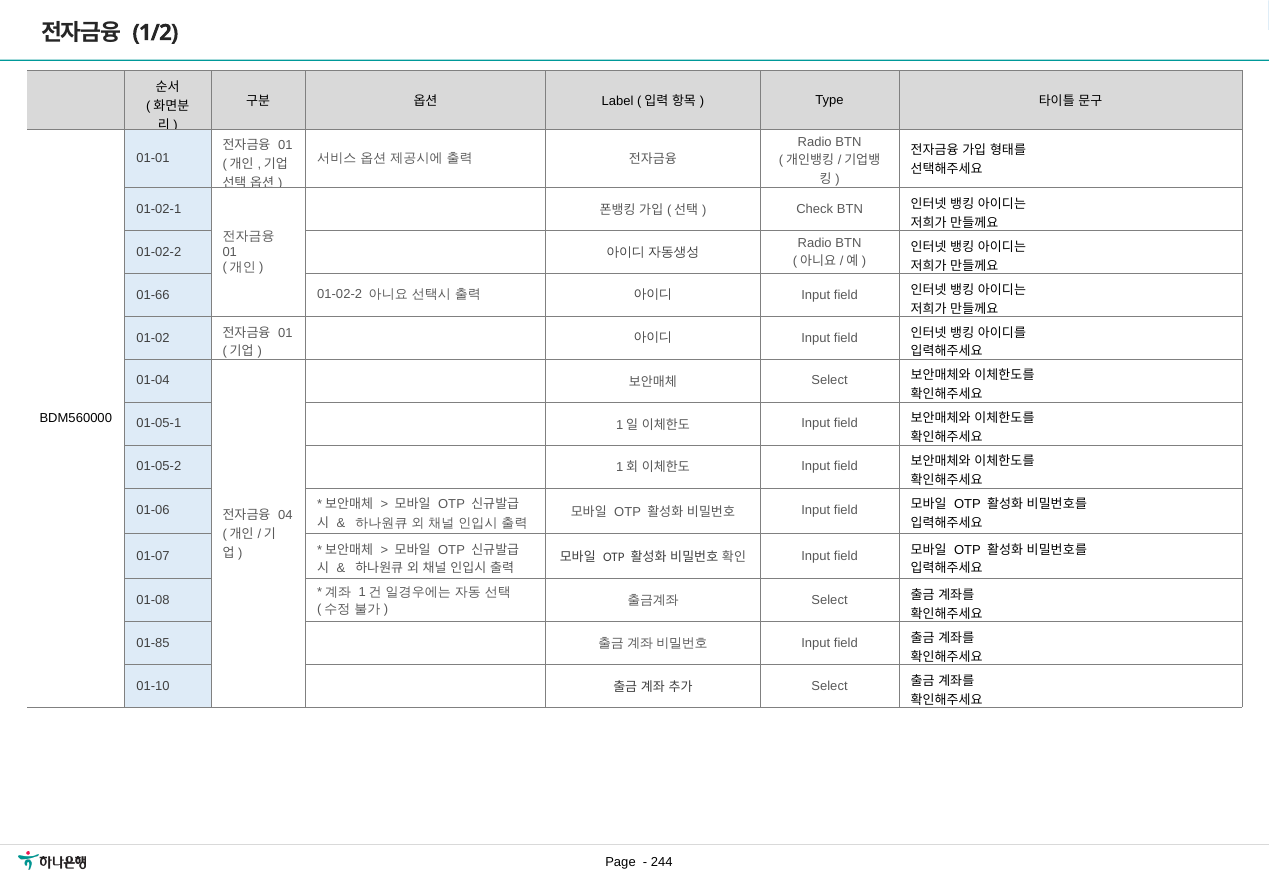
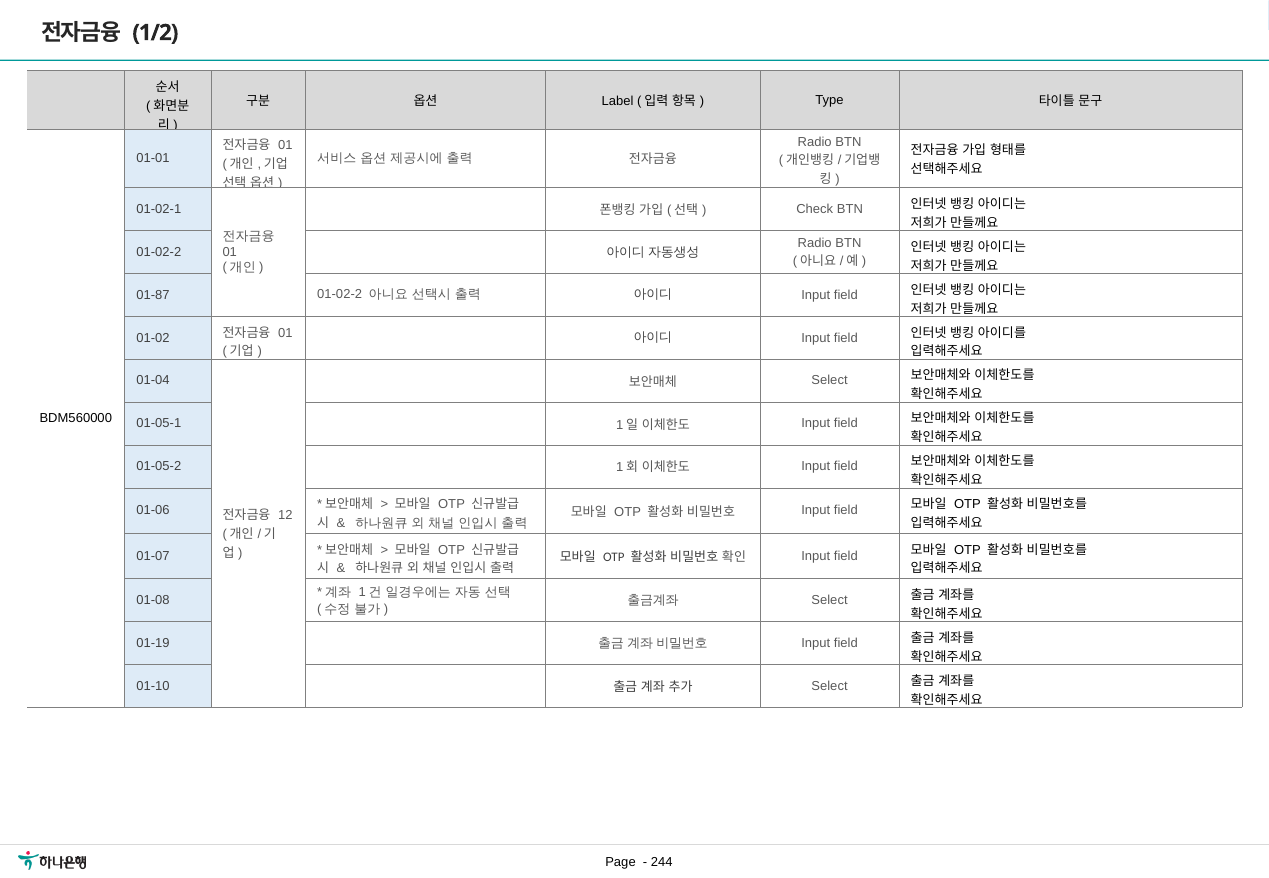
01-66: 01-66 -> 01-87 (153, 295)
04: 04 -> 12 (285, 516)
01-85: 01-85 -> 01-19 (153, 643)
